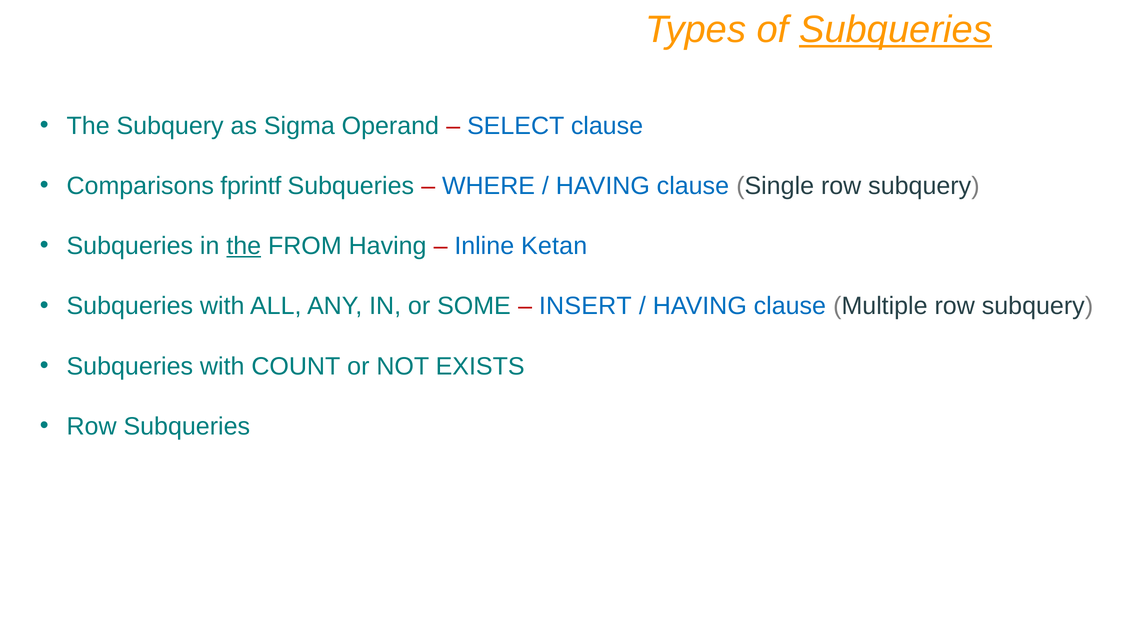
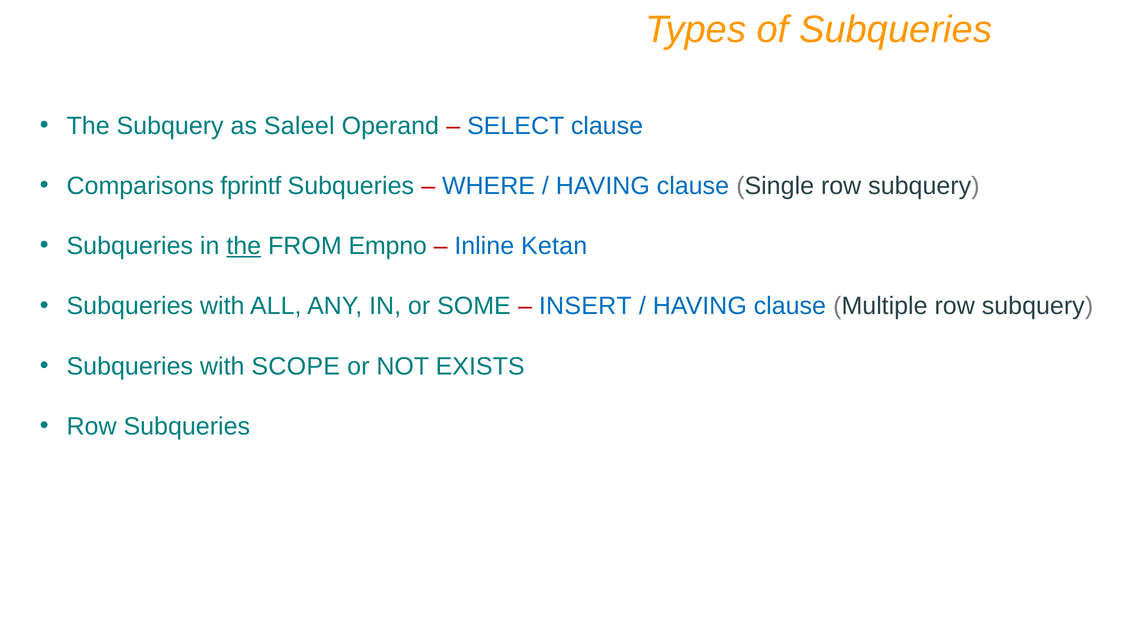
Subqueries underline: present -> none (896, 30)
Sigma: Sigma -> Saleel (299, 126)
FROM Having: Having -> Empno (388, 246)
COUNT: COUNT -> SCOPE (296, 366)
